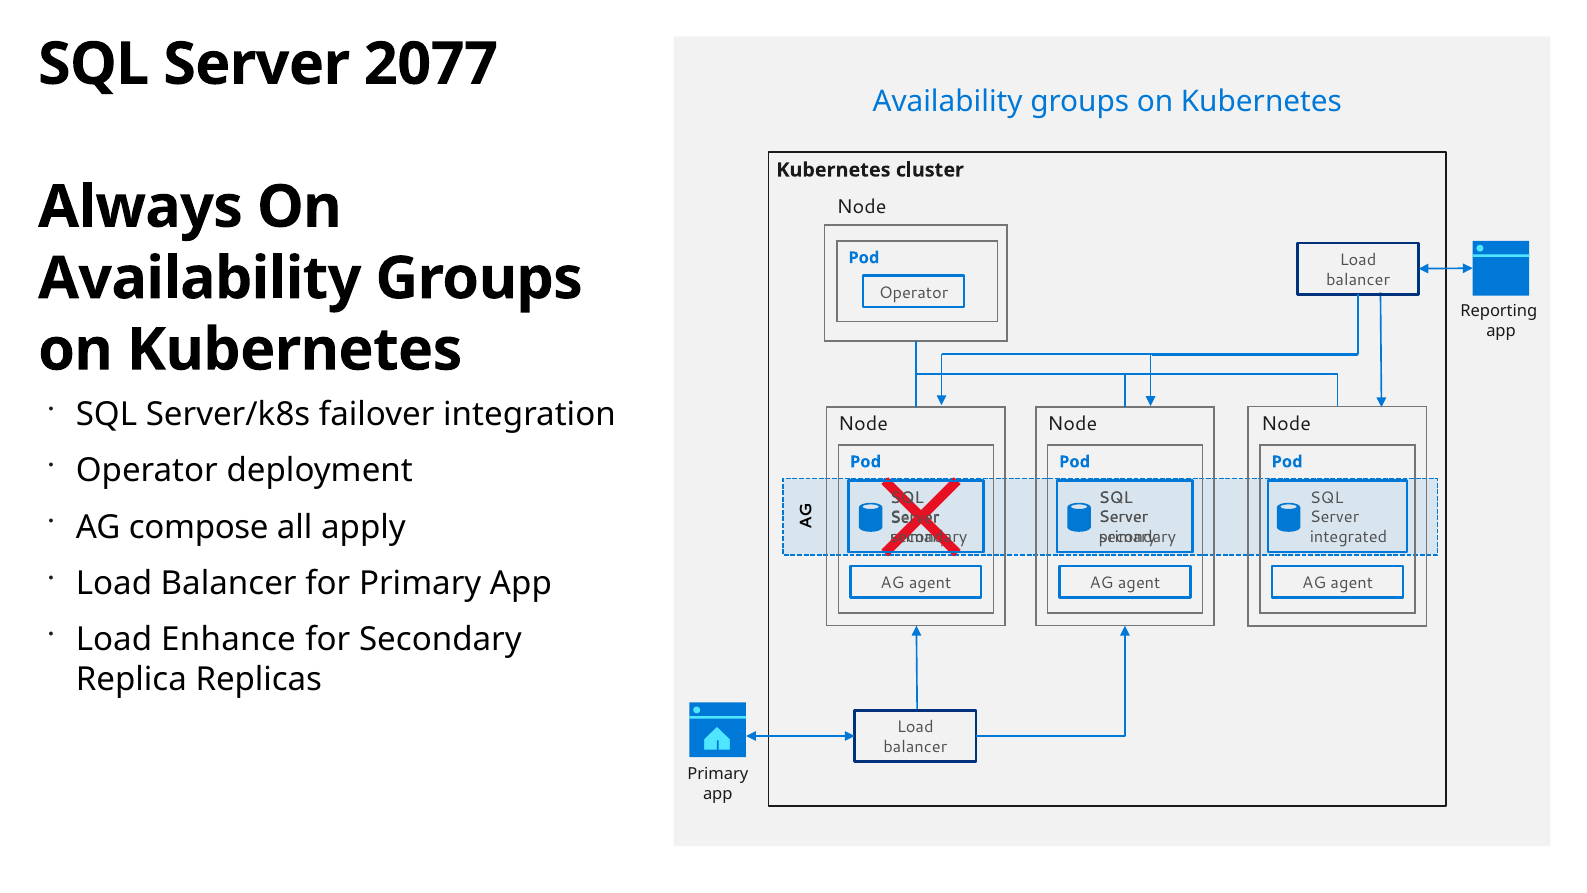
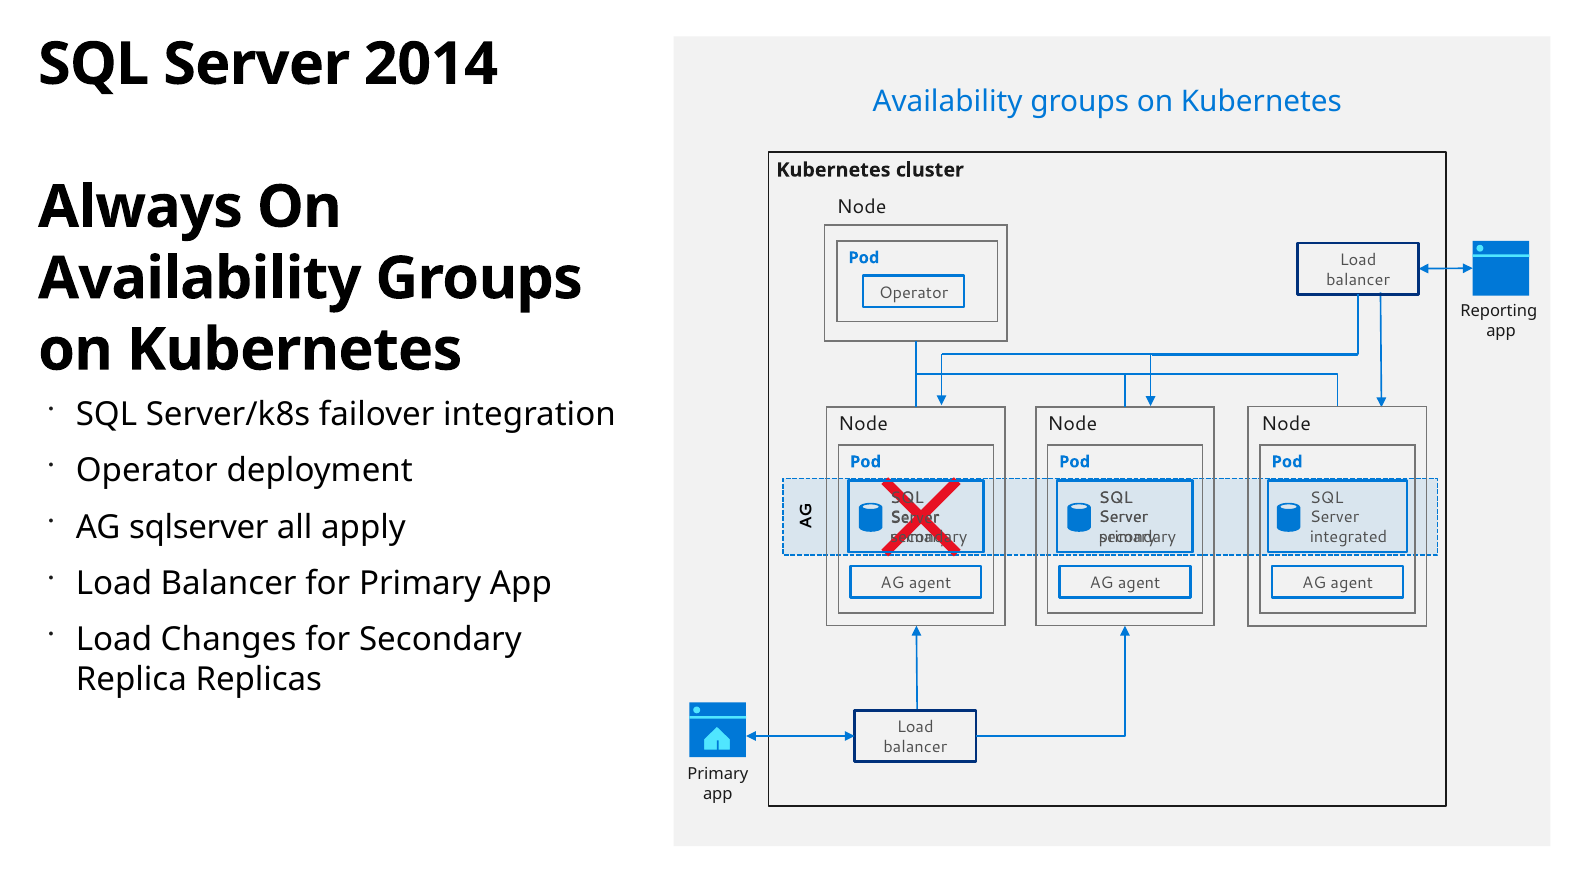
2077: 2077 -> 2014 (431, 64)
compose: compose -> sqlserver (199, 527)
Enhance: Enhance -> Changes (229, 639)
